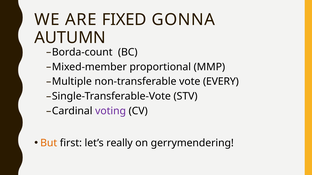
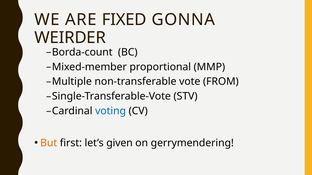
AUTUMN: AUTUMN -> WEIRDER (70, 38)
EVERY: EVERY -> FROM (221, 82)
voting colour: purple -> blue (111, 111)
really: really -> given (120, 143)
